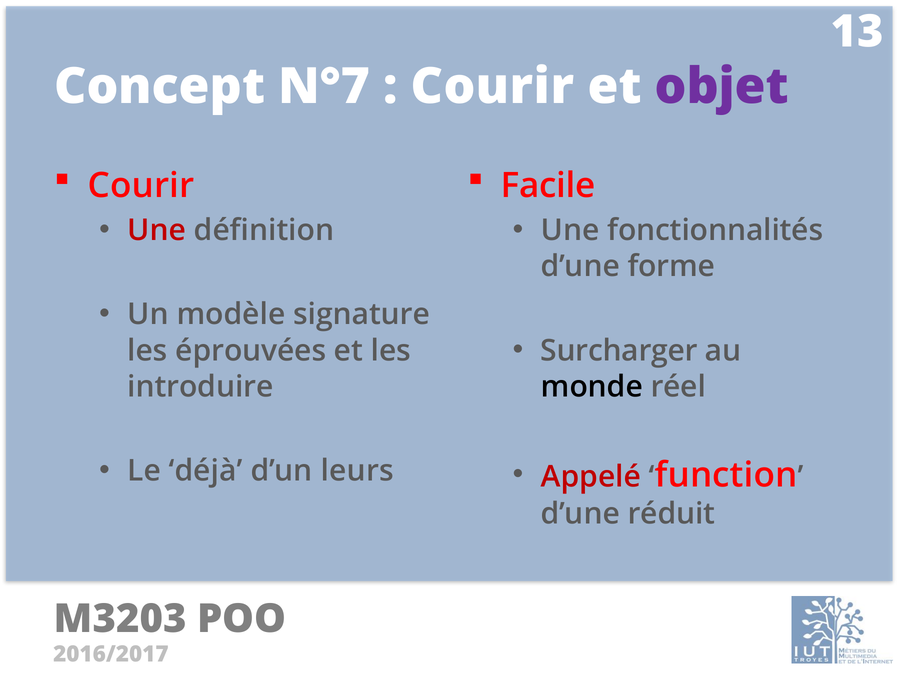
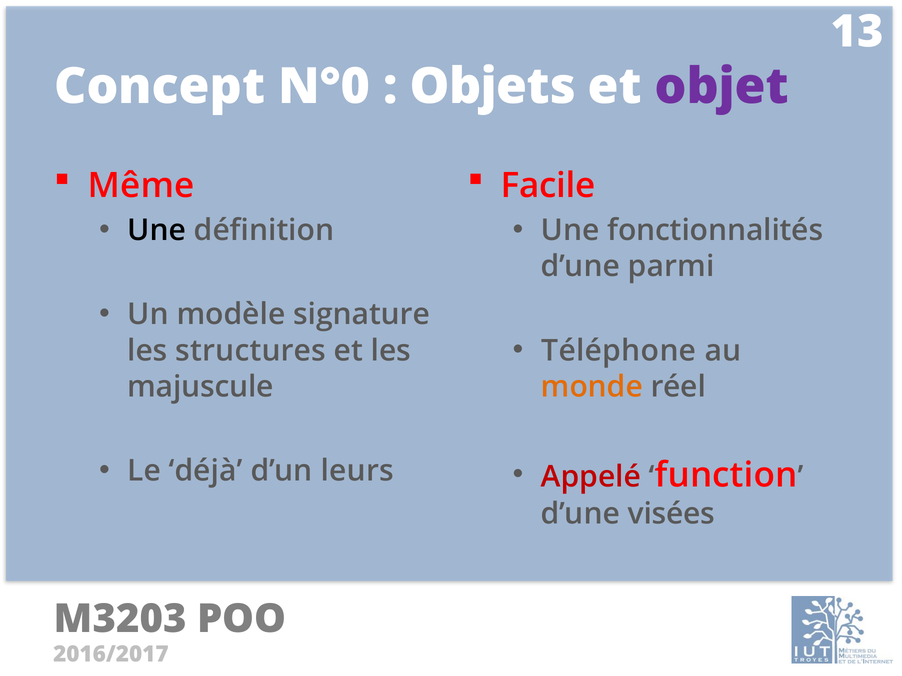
N°7: N°7 -> N°0 (324, 87)
Courir: Courir -> Objets (493, 87)
Courir: Courir -> Même (141, 186)
Une colour: red -> black (157, 231)
forme: forme -> parmi (671, 267)
Surcharger: Surcharger -> Téléphone (619, 351)
éprouvées: éprouvées -> structures (251, 351)
introduire: introduire -> majuscule (201, 387)
monde colour: black -> orange (592, 387)
réduit: réduit -> visées (671, 514)
